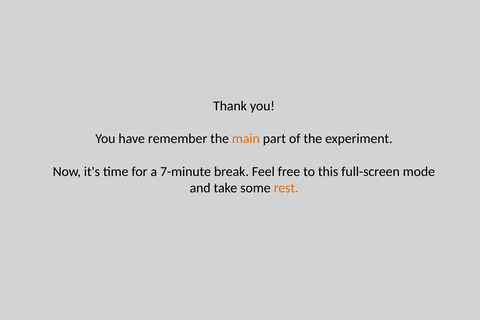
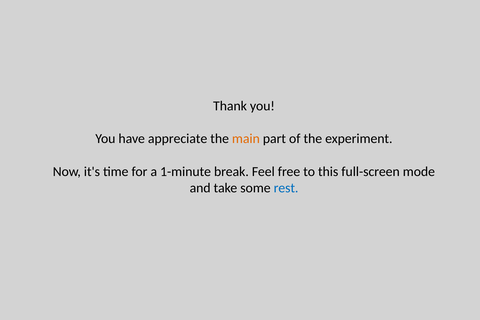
remember: remember -> appreciate (178, 139)
7-minute: 7-minute -> 1-minute (186, 172)
rest colour: orange -> blue (286, 188)
